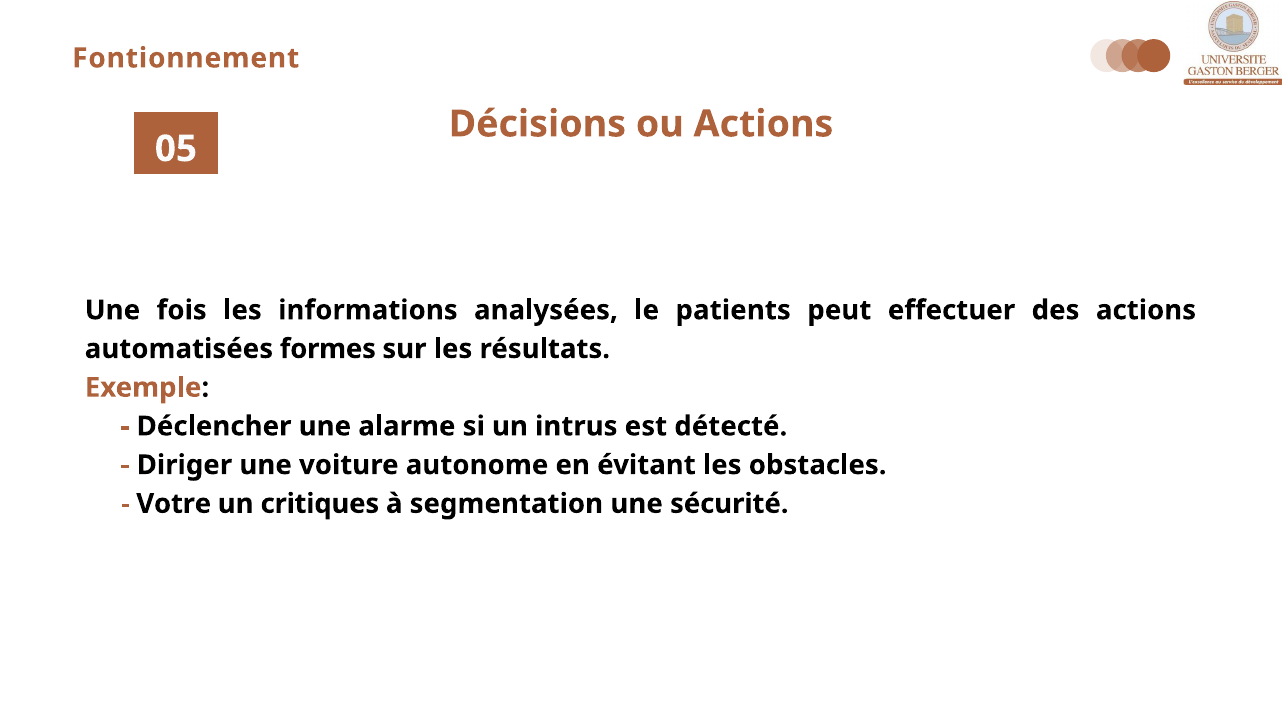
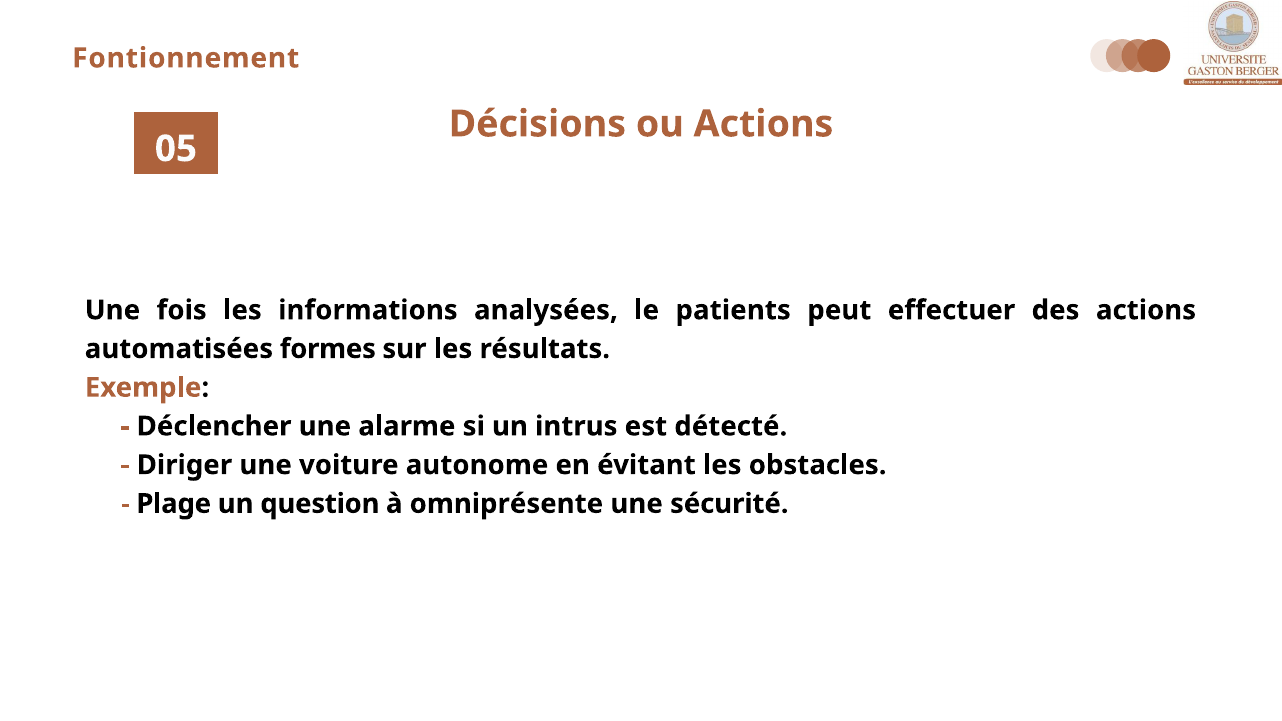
Votre: Votre -> Plage (174, 504)
critiques: critiques -> question (320, 504)
segmentation: segmentation -> omniprésente (506, 504)
